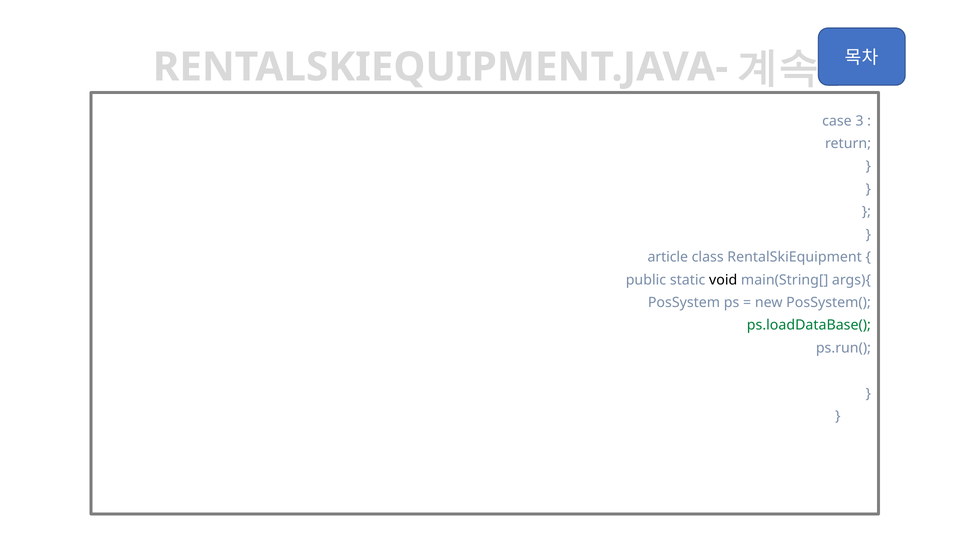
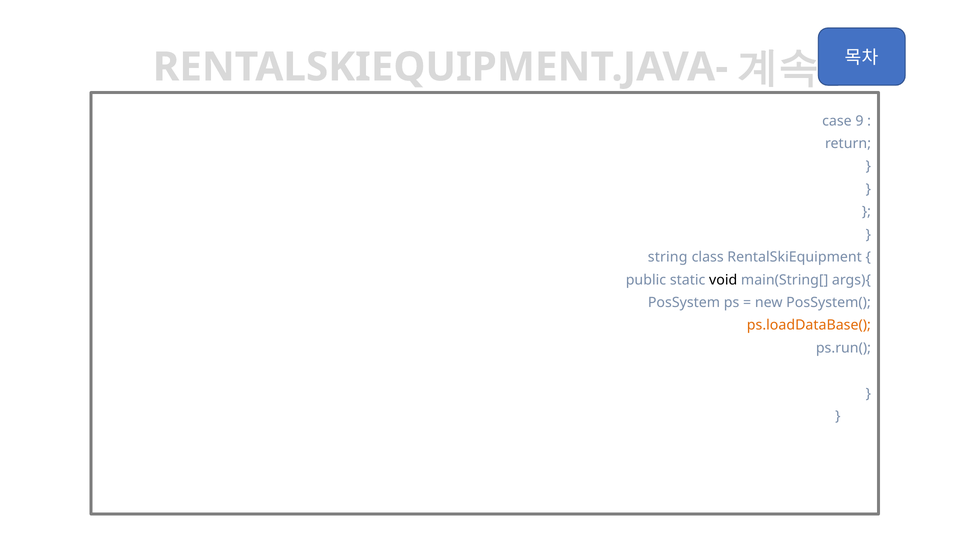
3: 3 -> 9 (859, 121)
article: article -> string (668, 257)
ps.loadDataBase( colour: green -> orange (809, 325)
